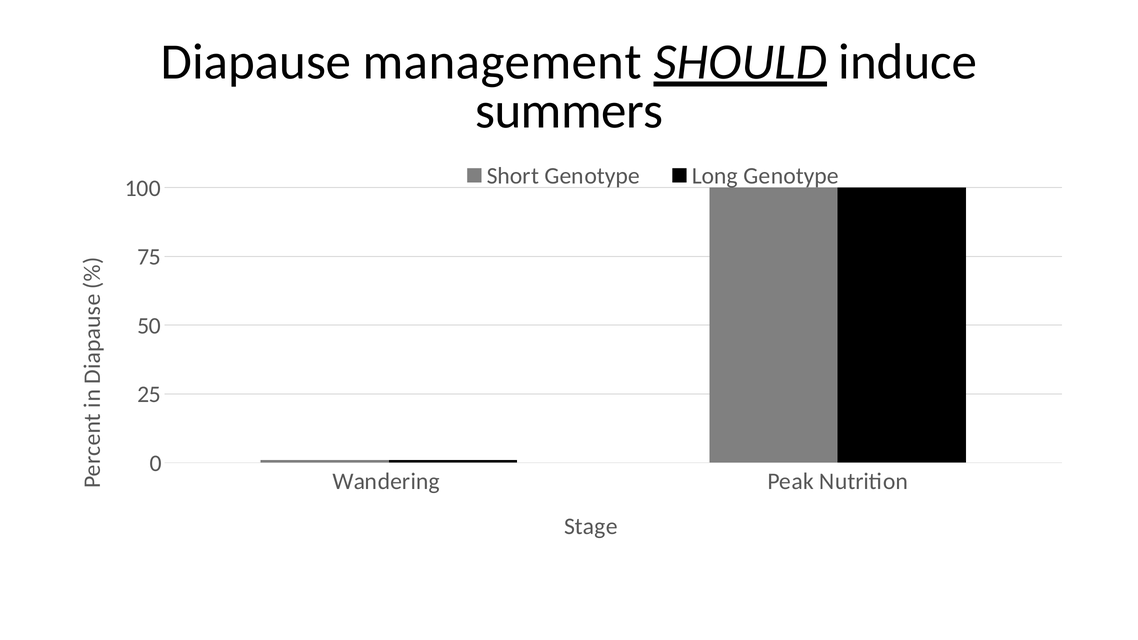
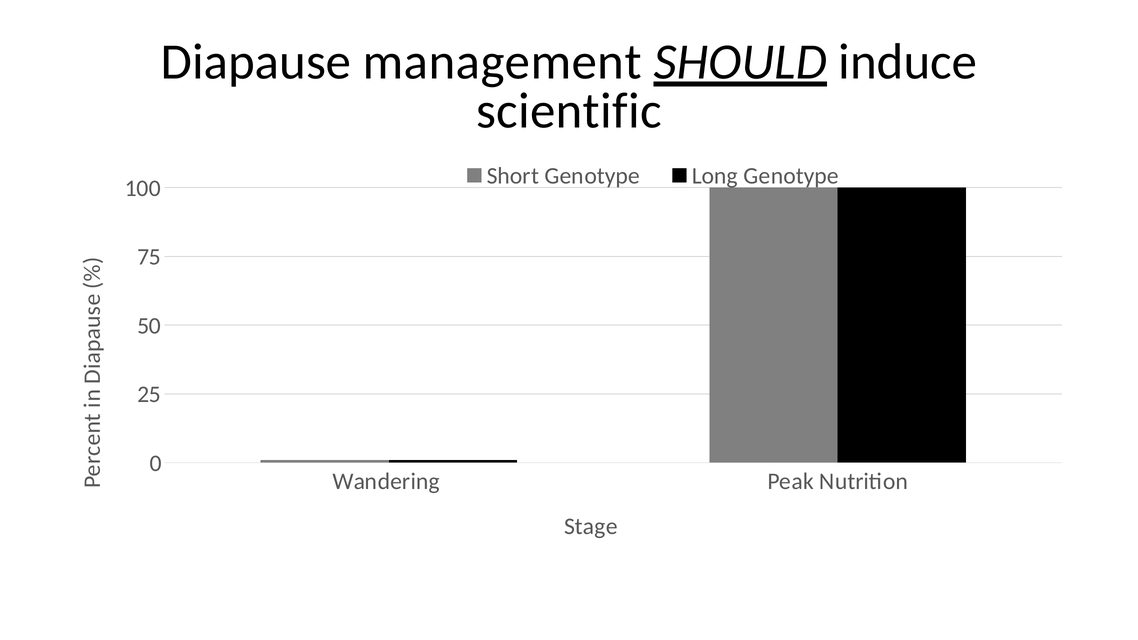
summers: summers -> scientific (569, 111)
